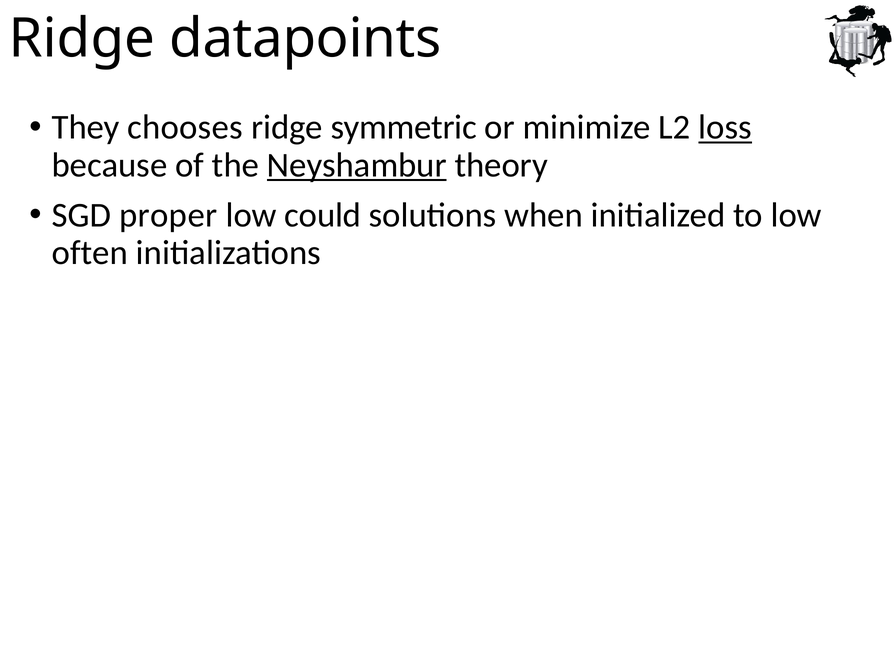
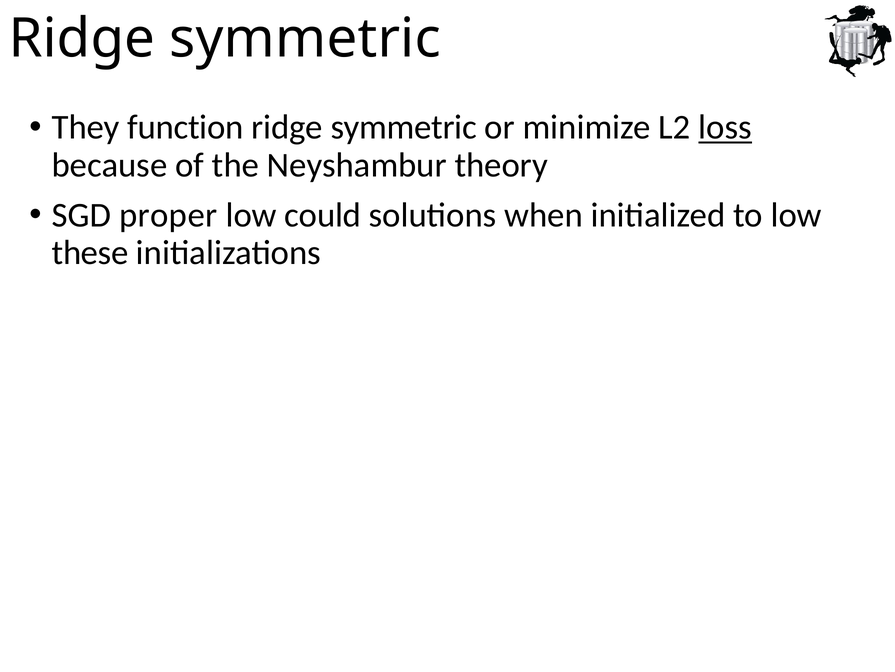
datapoints: datapoints -> symmetric (305, 39)
chooses: chooses -> function (185, 127)
Neyshambur underline: present -> none (357, 165)
often: often -> these (90, 253)
